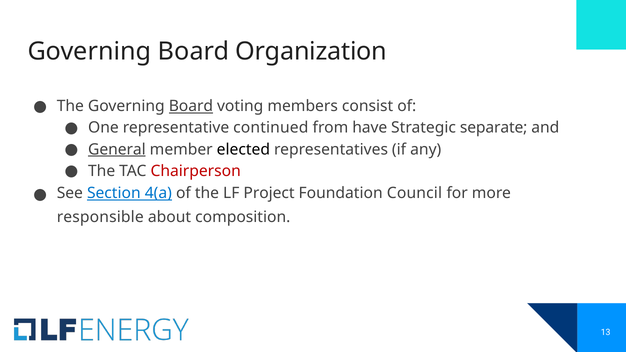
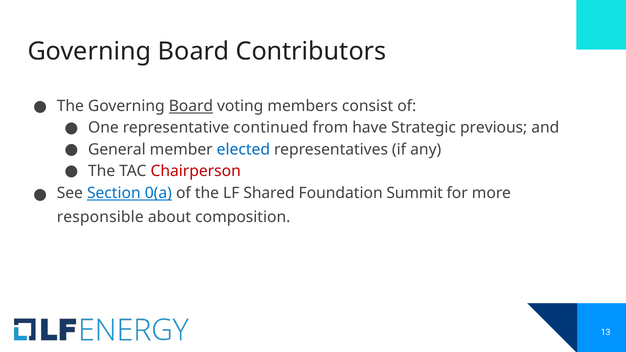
Organization: Organization -> Contributors (311, 51)
separate: separate -> previous (494, 128)
General underline: present -> none (117, 149)
elected colour: black -> blue (243, 149)
4(a: 4(a -> 0(a (158, 193)
Project: Project -> Shared (269, 193)
Council: Council -> Summit (415, 193)
